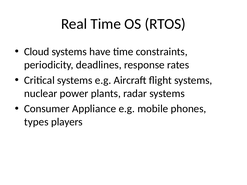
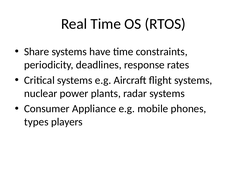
Cloud: Cloud -> Share (37, 52)
